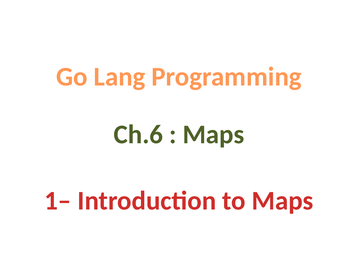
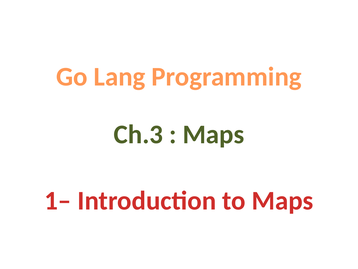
Ch.6: Ch.6 -> Ch.3 (138, 134)
